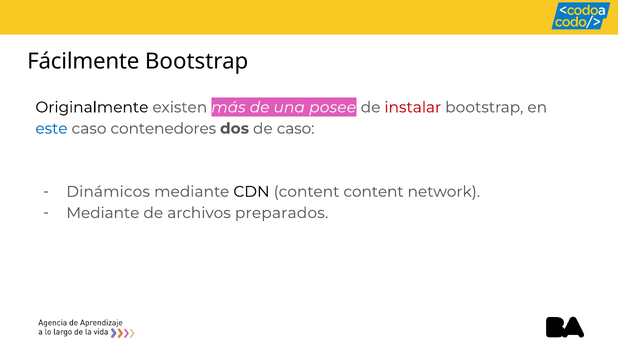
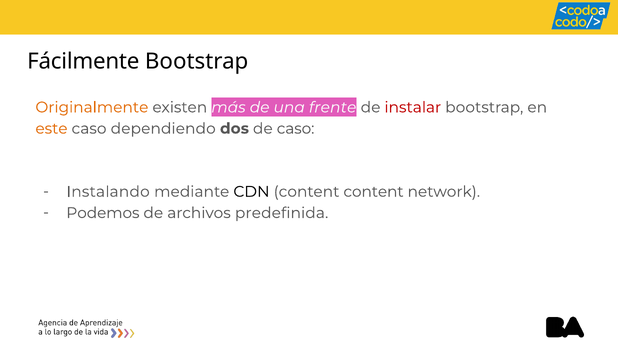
Originalmente colour: black -> orange (92, 108)
posee: posee -> frente (333, 108)
este colour: blue -> orange (51, 129)
contenedores: contenedores -> dependiendo (163, 129)
Dinámicos: Dinámicos -> Instalando (108, 192)
Mediante: Mediante -> Podemos (103, 213)
preparados: preparados -> predefinida (282, 213)
